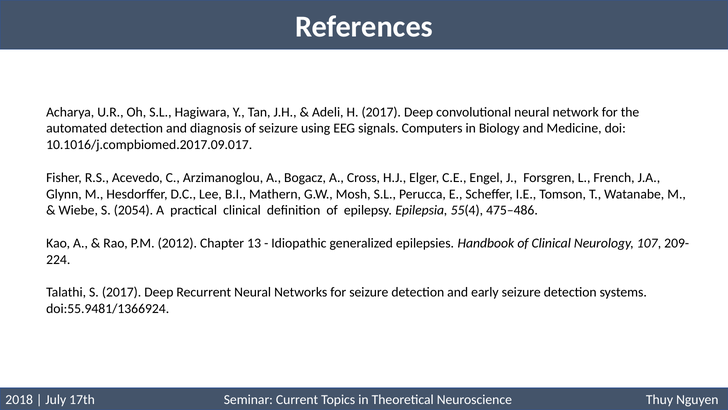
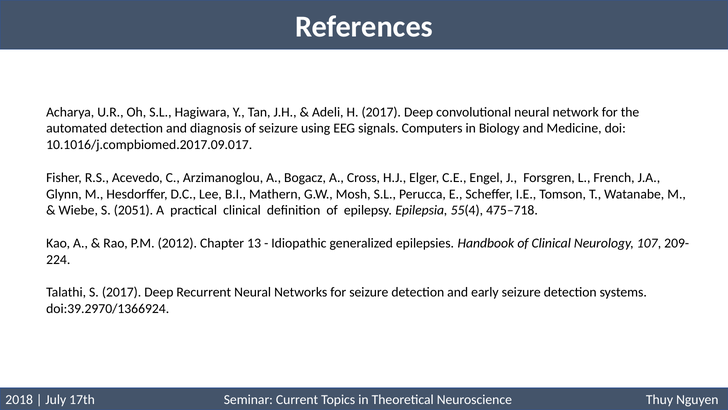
2054: 2054 -> 2051 (133, 210)
475–486: 475–486 -> 475–718 (512, 210)
doi:55.9481/1366924: doi:55.9481/1366924 -> doi:39.2970/1366924 (108, 308)
